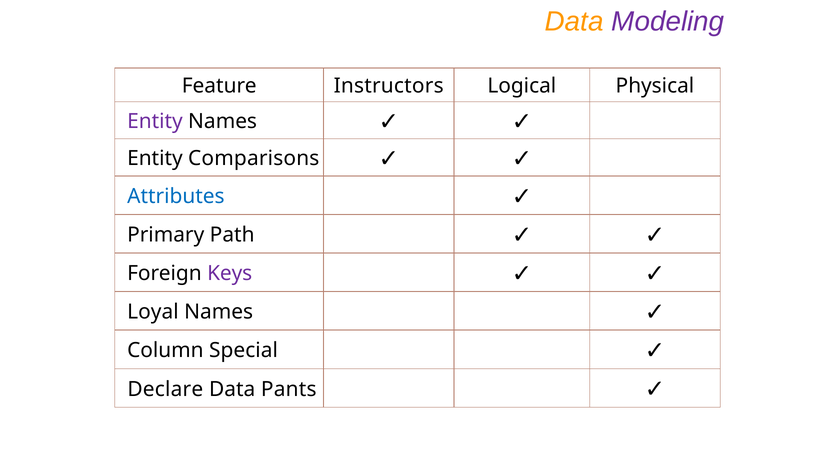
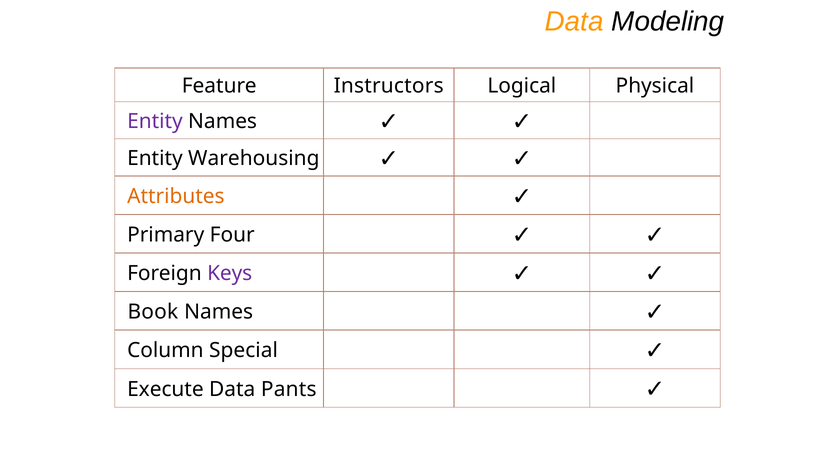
Modeling colour: purple -> black (668, 22)
Comparisons: Comparisons -> Warehousing (254, 158)
Attributes colour: blue -> orange (176, 196)
Path: Path -> Four (232, 235)
Loyal: Loyal -> Book (153, 312)
Declare: Declare -> Execute (165, 389)
